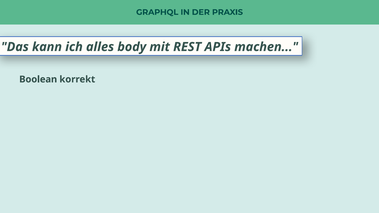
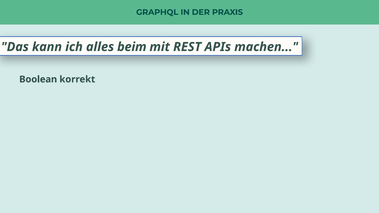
body: body -> beim (132, 47)
